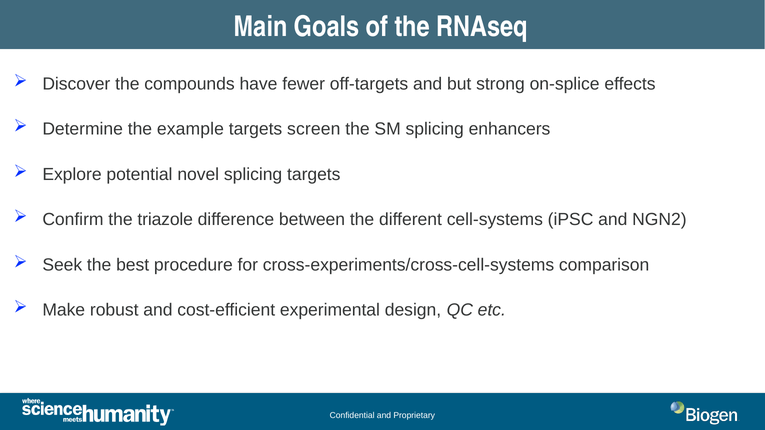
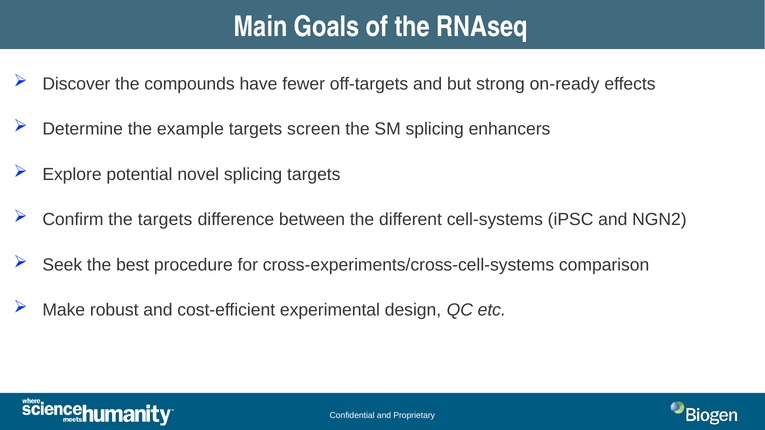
on-splice: on-splice -> on-ready (565, 84)
the triazole: triazole -> targets (165, 220)
